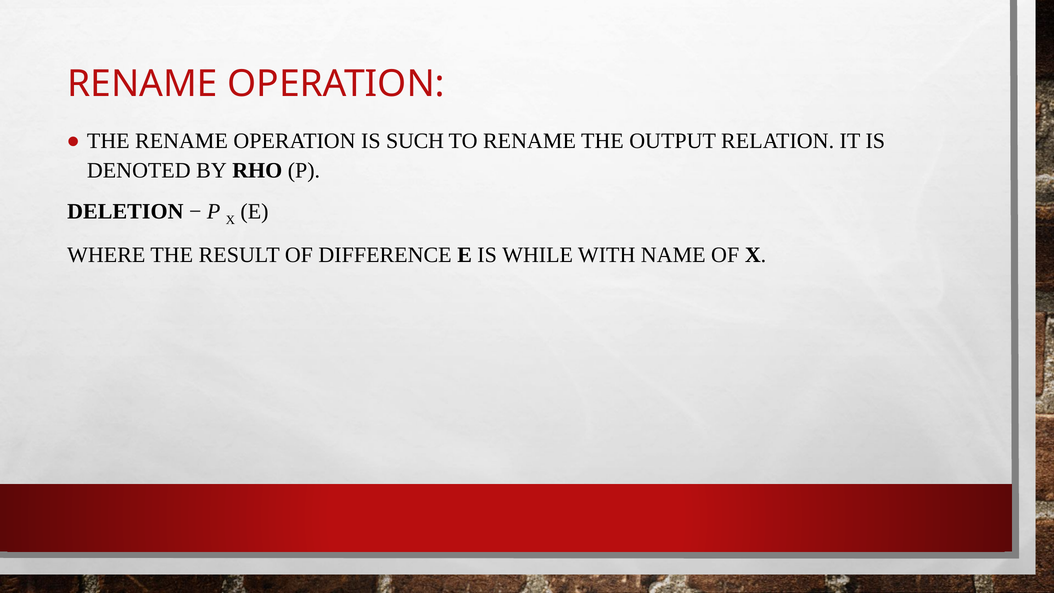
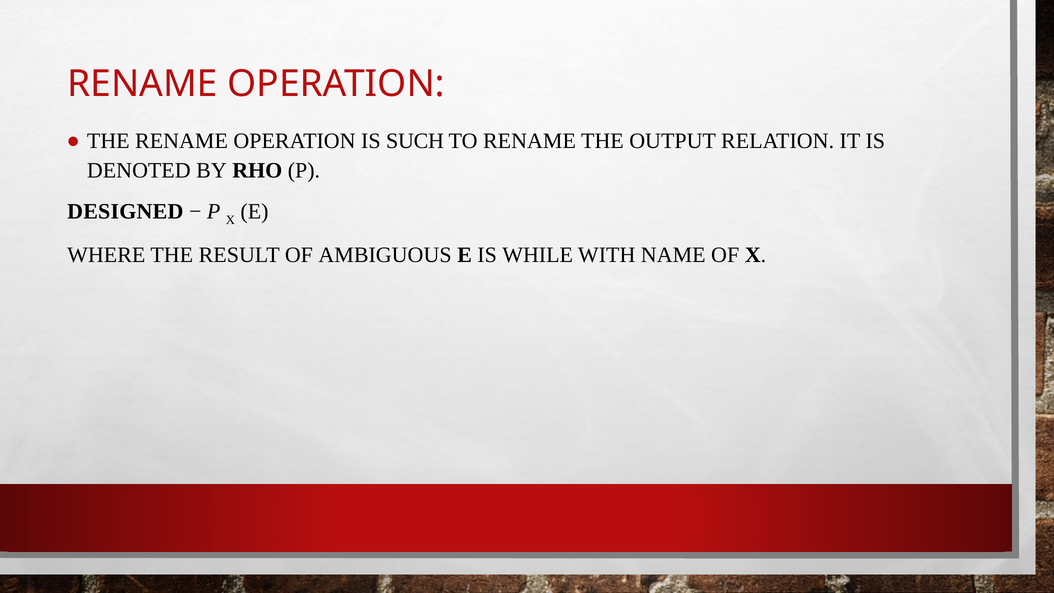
DELETION: DELETION -> DESIGNED (125, 211)
DIFFERENCE: DIFFERENCE -> AMBIGUOUS (385, 255)
